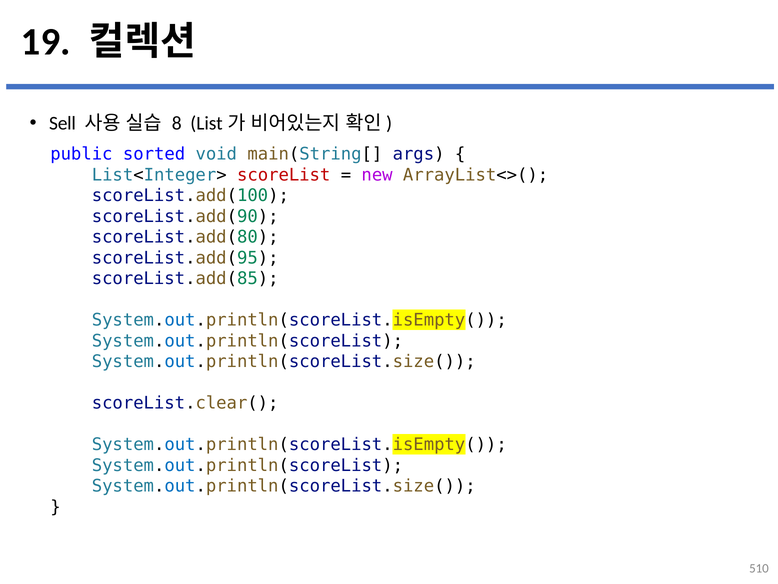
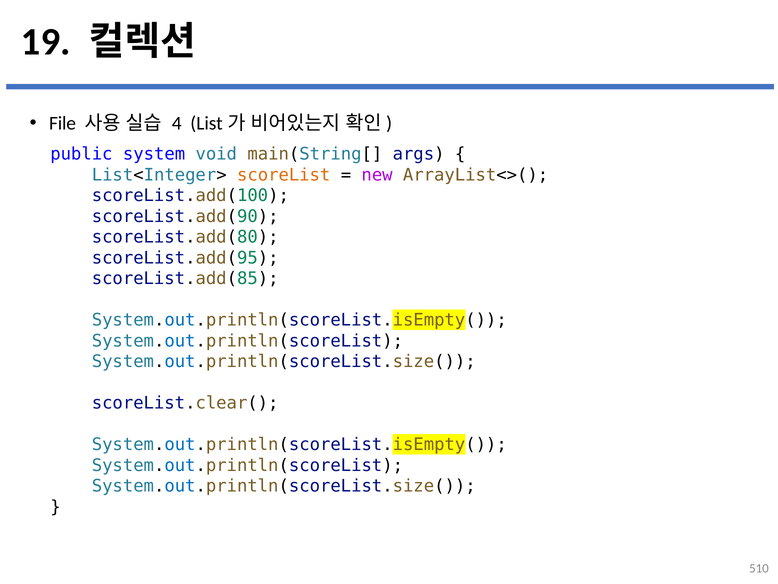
Sell: Sell -> File (62, 123)
8: 8 -> 4 (177, 123)
sorted: sorted -> system (154, 154)
scoreList colour: red -> orange (284, 175)
